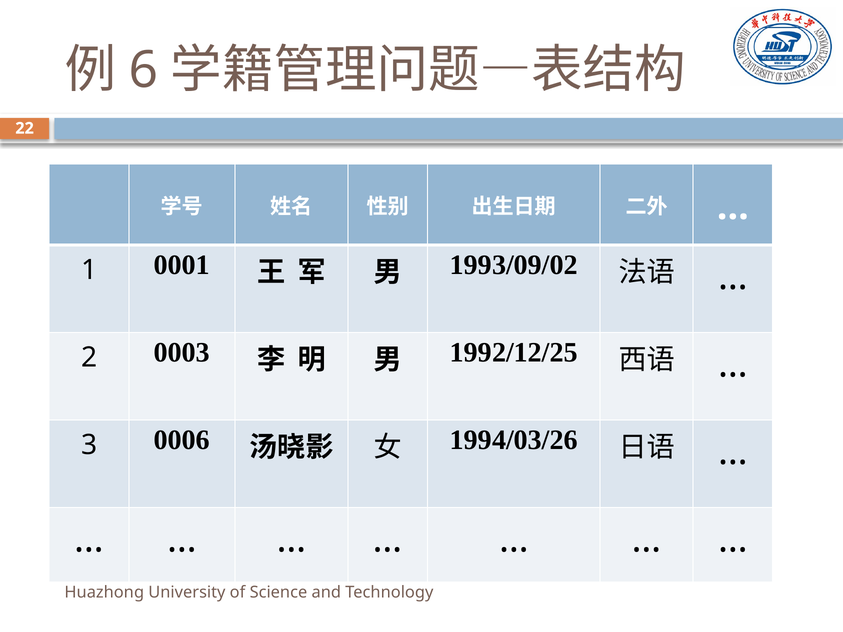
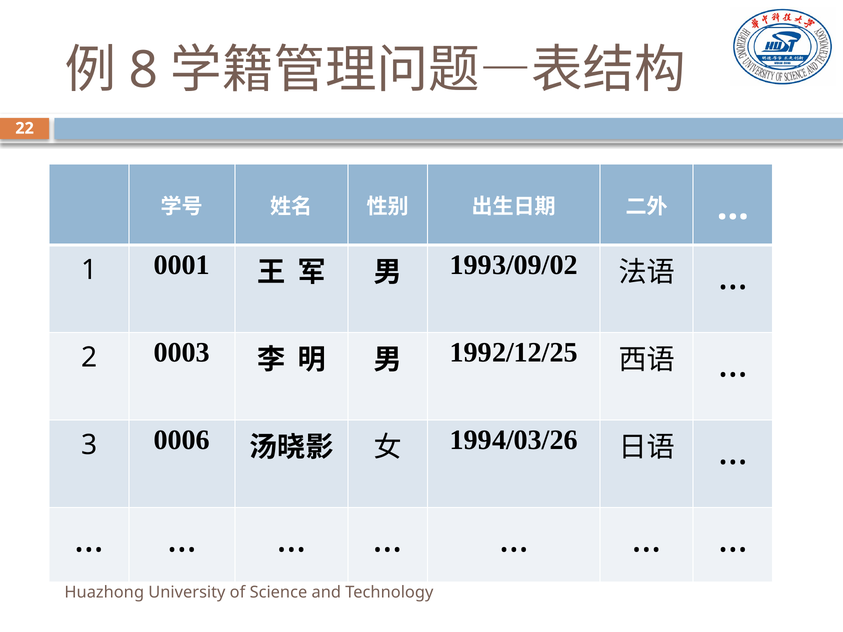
6: 6 -> 8 (143, 70)
